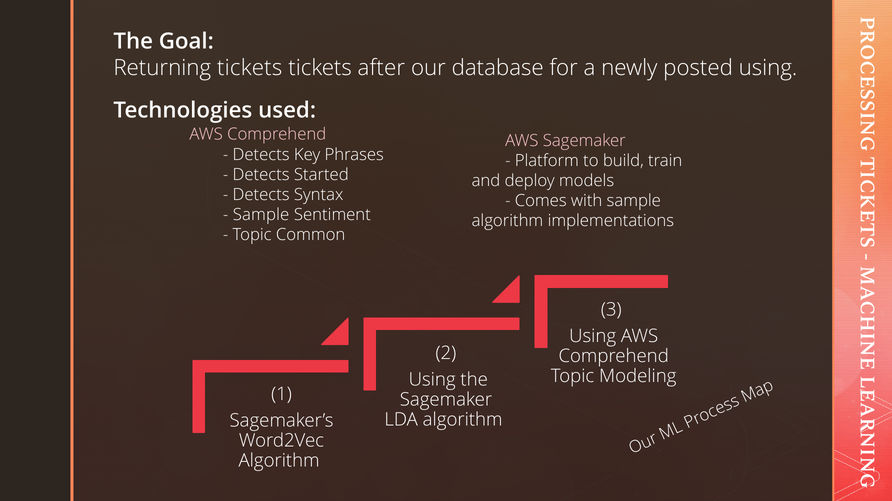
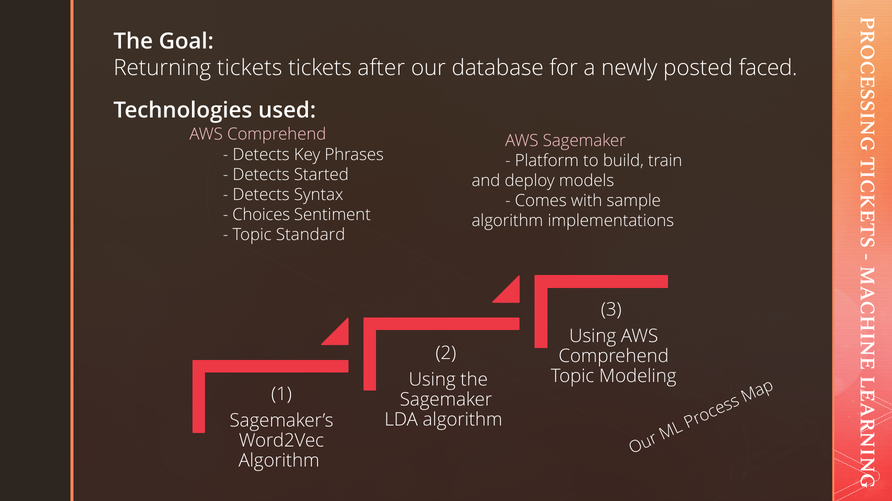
posted using: using -> faced (768, 68)
Sample: Sample -> Choices (261, 215)
Common: Common -> Standard (311, 235)
